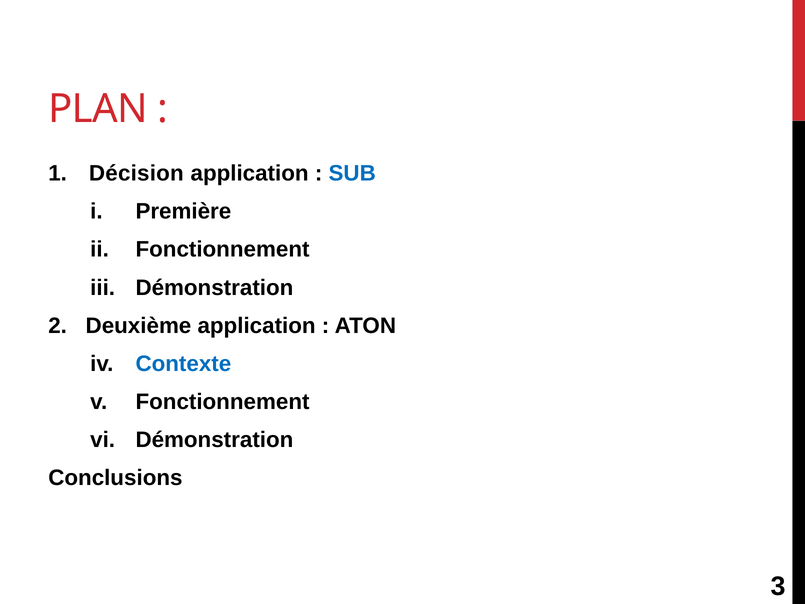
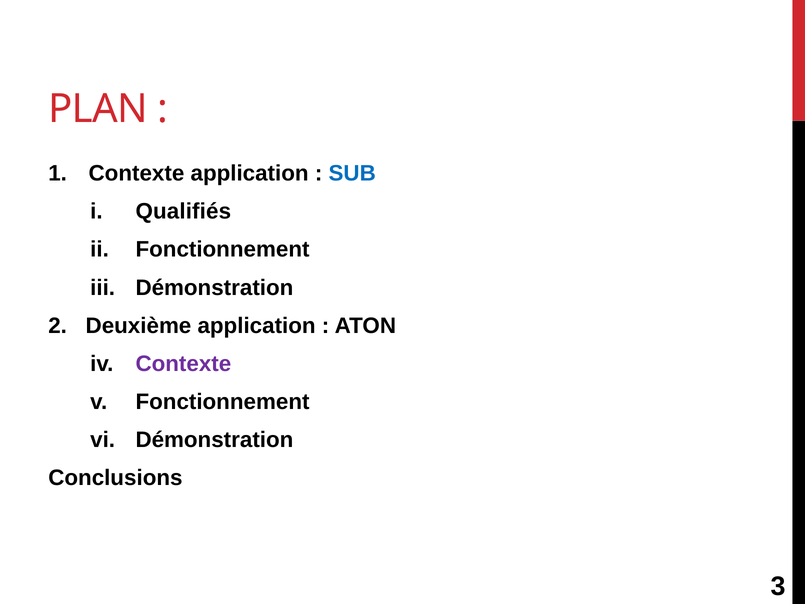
Décision: Décision -> Contexte (136, 173)
Première: Première -> Qualifiés (183, 211)
Contexte colour: blue -> purple (183, 364)
